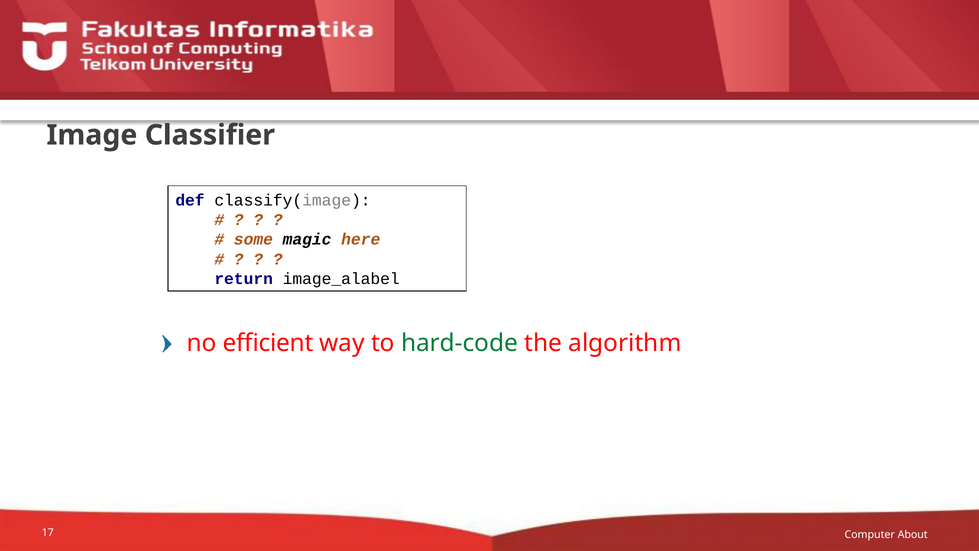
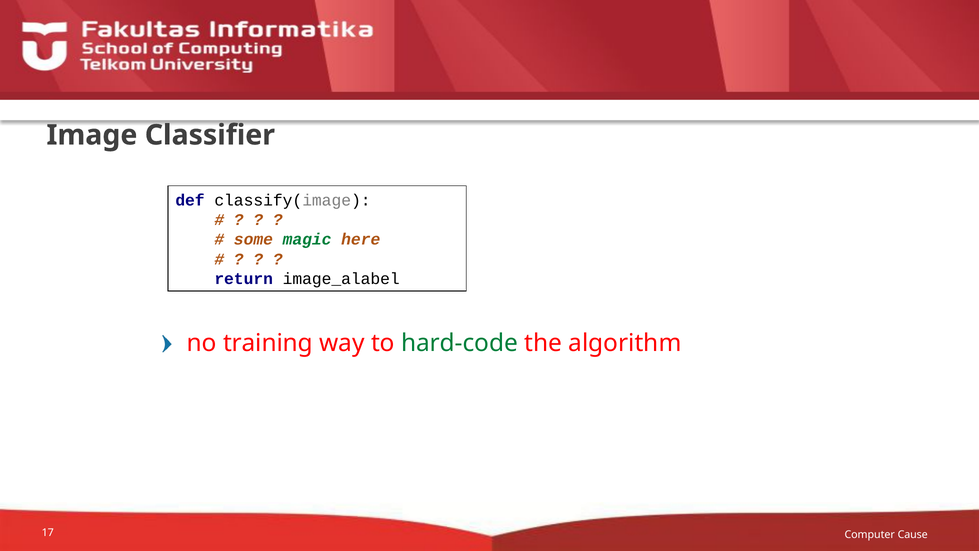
magic colour: black -> green (307, 239)
efficient: efficient -> training (268, 343)
About: About -> Cause (913, 534)
